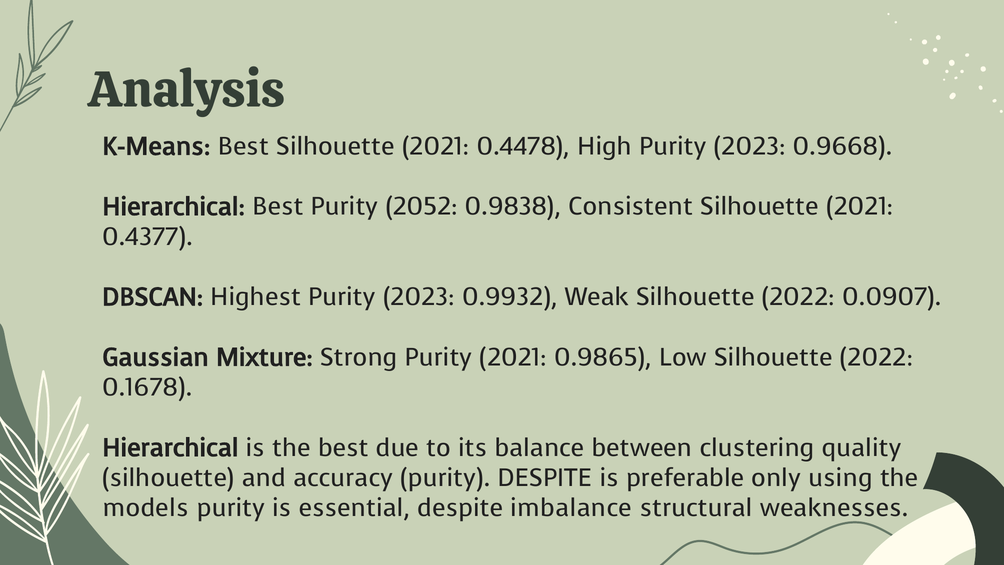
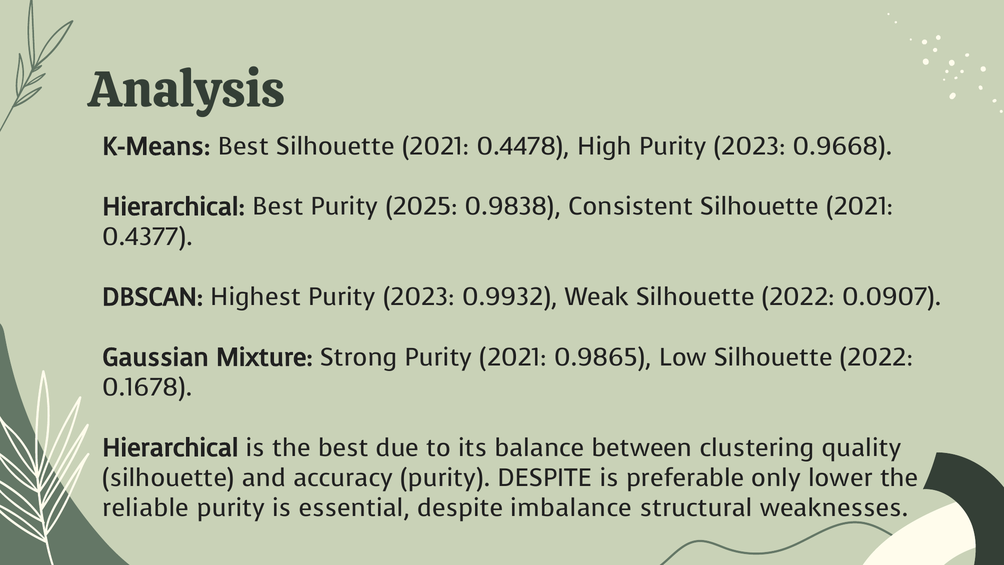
2052: 2052 -> 2025 (422, 207)
using: using -> lower (840, 478)
models: models -> reliable (146, 508)
